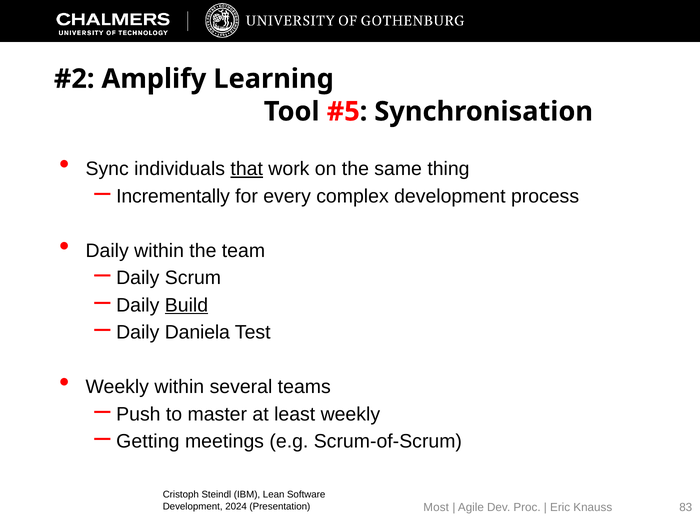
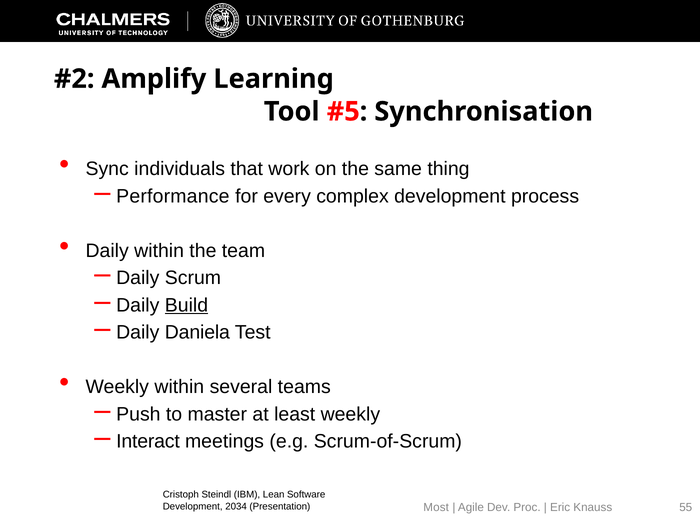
that underline: present -> none (247, 169)
Incrementally: Incrementally -> Performance (173, 196)
Getting: Getting -> Interact (148, 441)
2024: 2024 -> 2034 (236, 506)
83: 83 -> 55 (686, 507)
